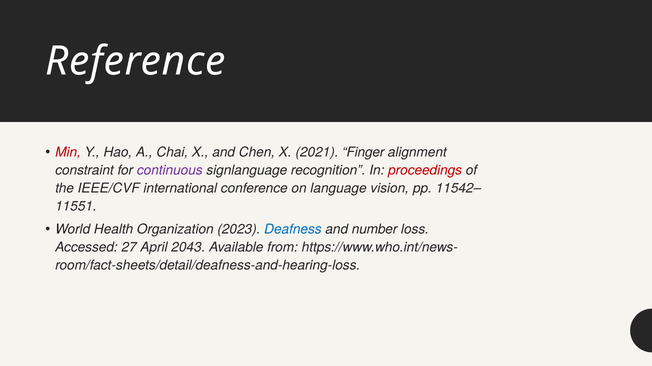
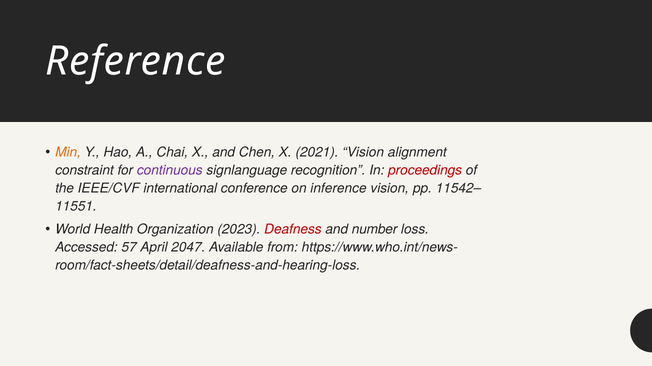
Min colour: red -> orange (68, 153)
2021 Finger: Finger -> Vision (363, 153)
language: language -> inference (338, 189)
Deafness colour: blue -> red (293, 230)
27: 27 -> 57 (129, 248)
2043: 2043 -> 2047 (188, 248)
